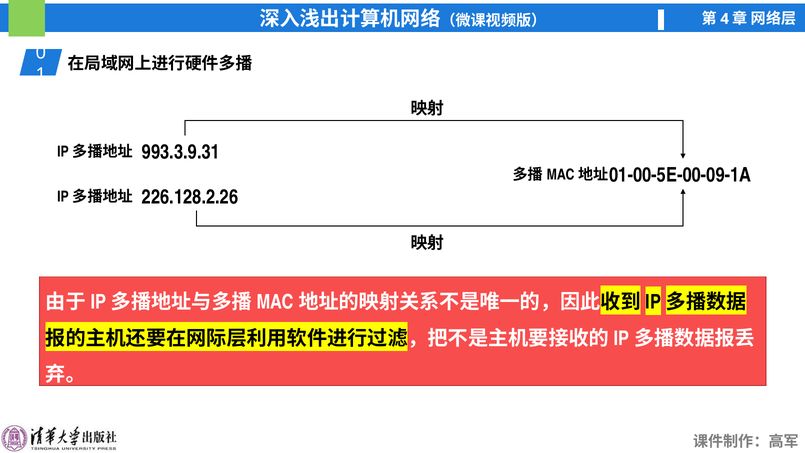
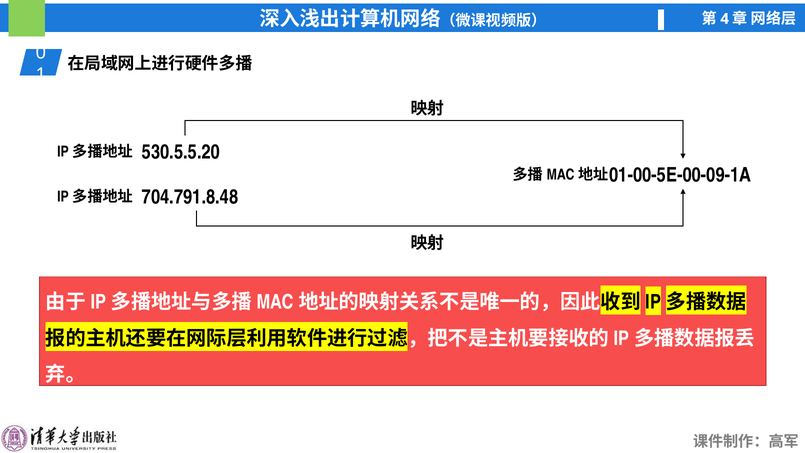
993.3.9.31: 993.3.9.31 -> 530.5.5.20 (181, 152)
226.128.2.26: 226.128.2.26 -> 704.791.8.48 (190, 197)
